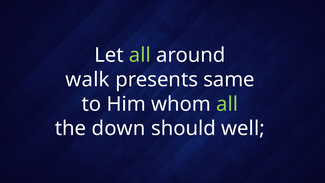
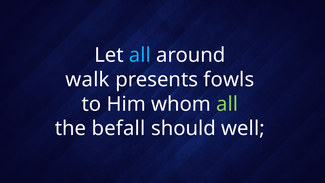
all colour: light green -> light blue (140, 55)
same: same -> fowls (229, 80)
down: down -> befall (119, 128)
